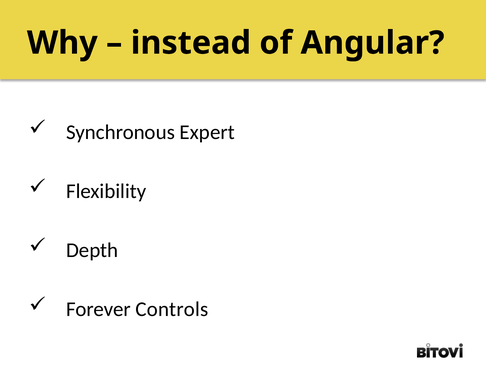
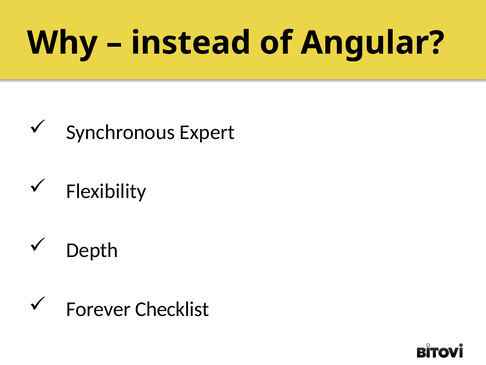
Controls: Controls -> Checklist (172, 309)
